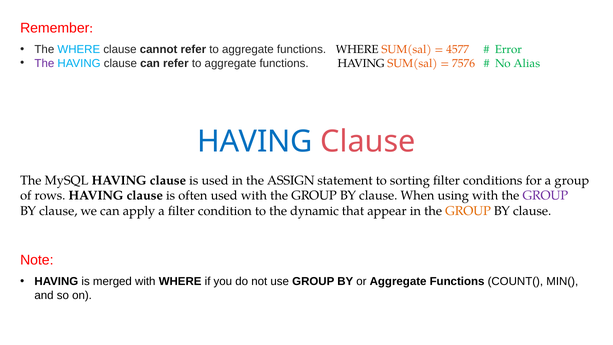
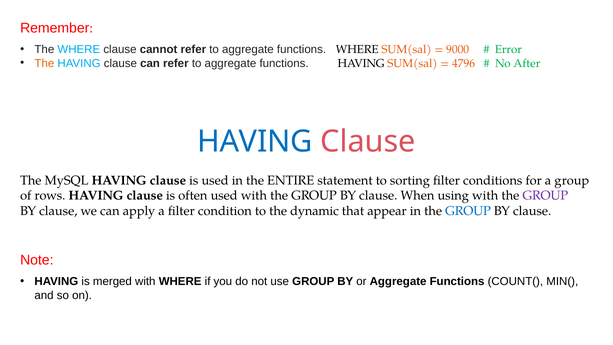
4577: 4577 -> 9000 (458, 49)
The colour: purple -> orange (44, 63)
7576: 7576 -> 4796 (464, 63)
Alias: Alias -> After (527, 63)
ASSIGN: ASSIGN -> ENTIRE (291, 180)
GROUP colour: orange -> blue (468, 211)
